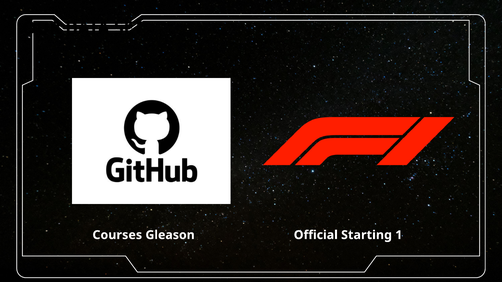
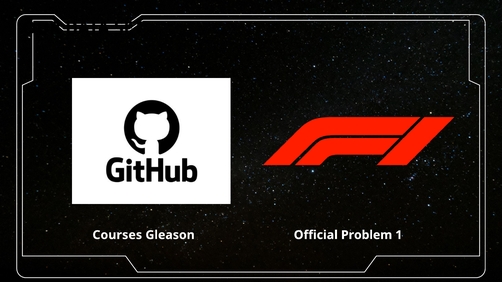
Starting: Starting -> Problem (367, 235)
